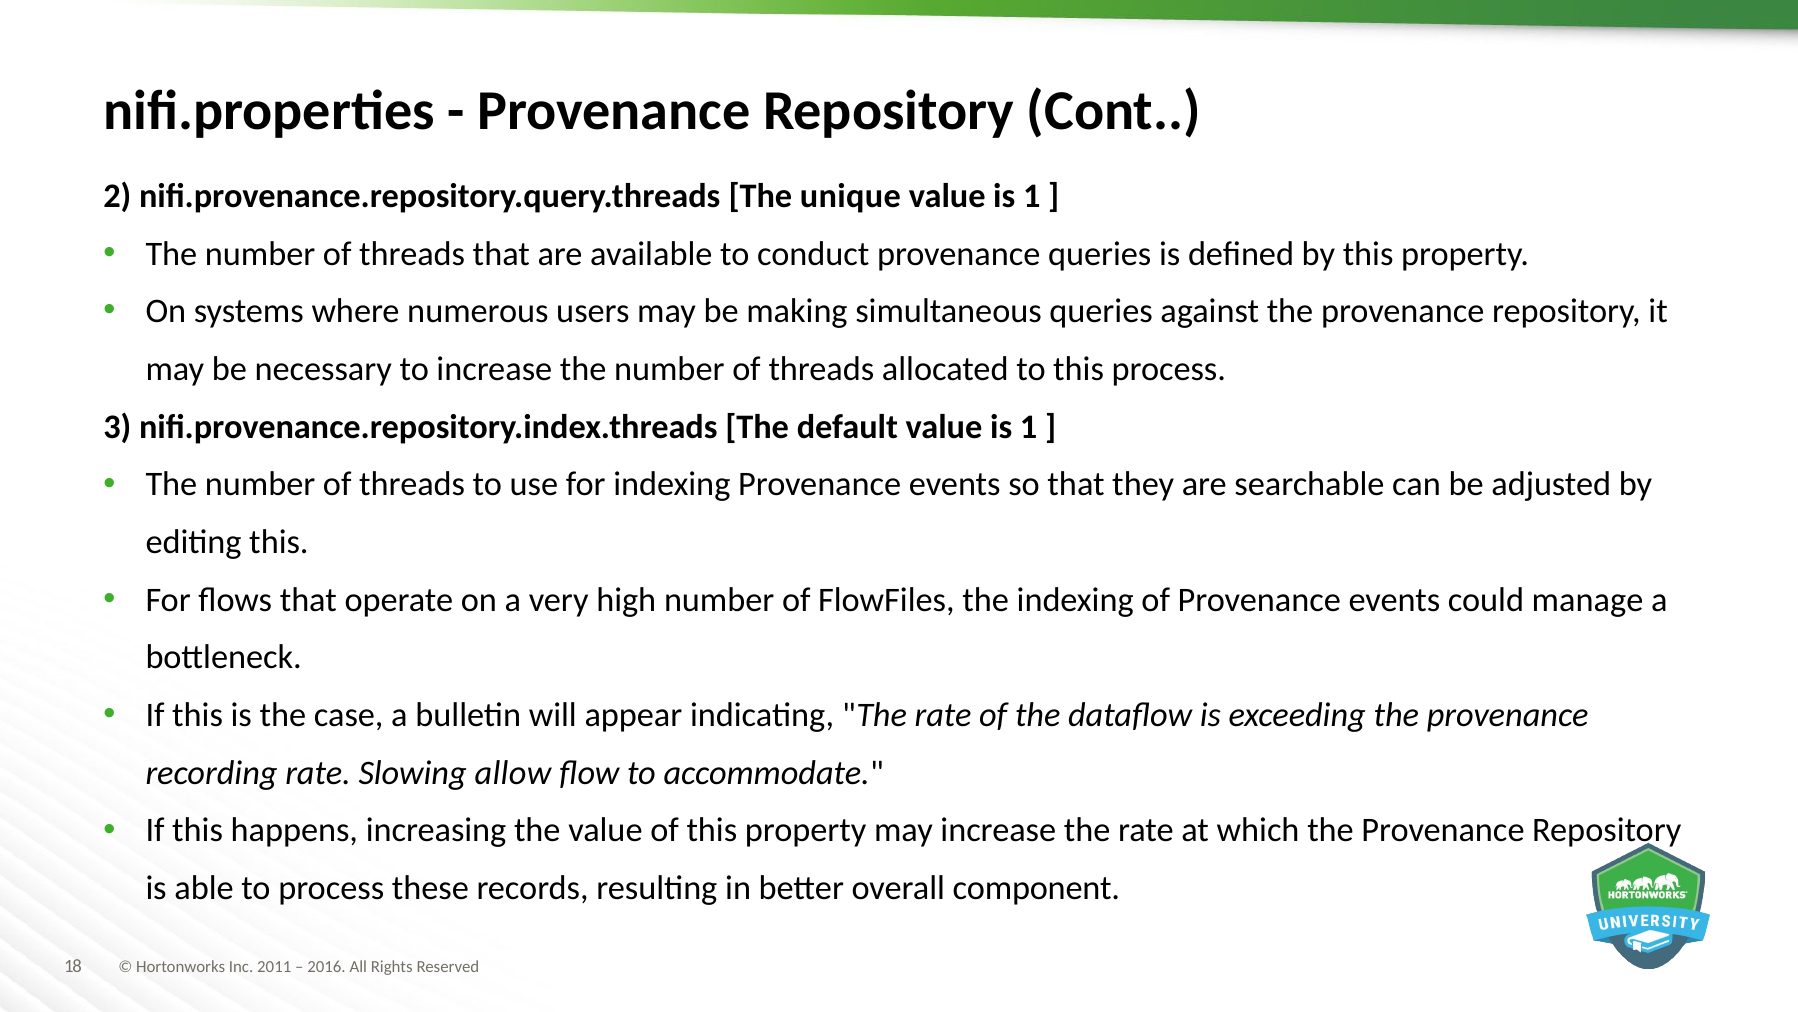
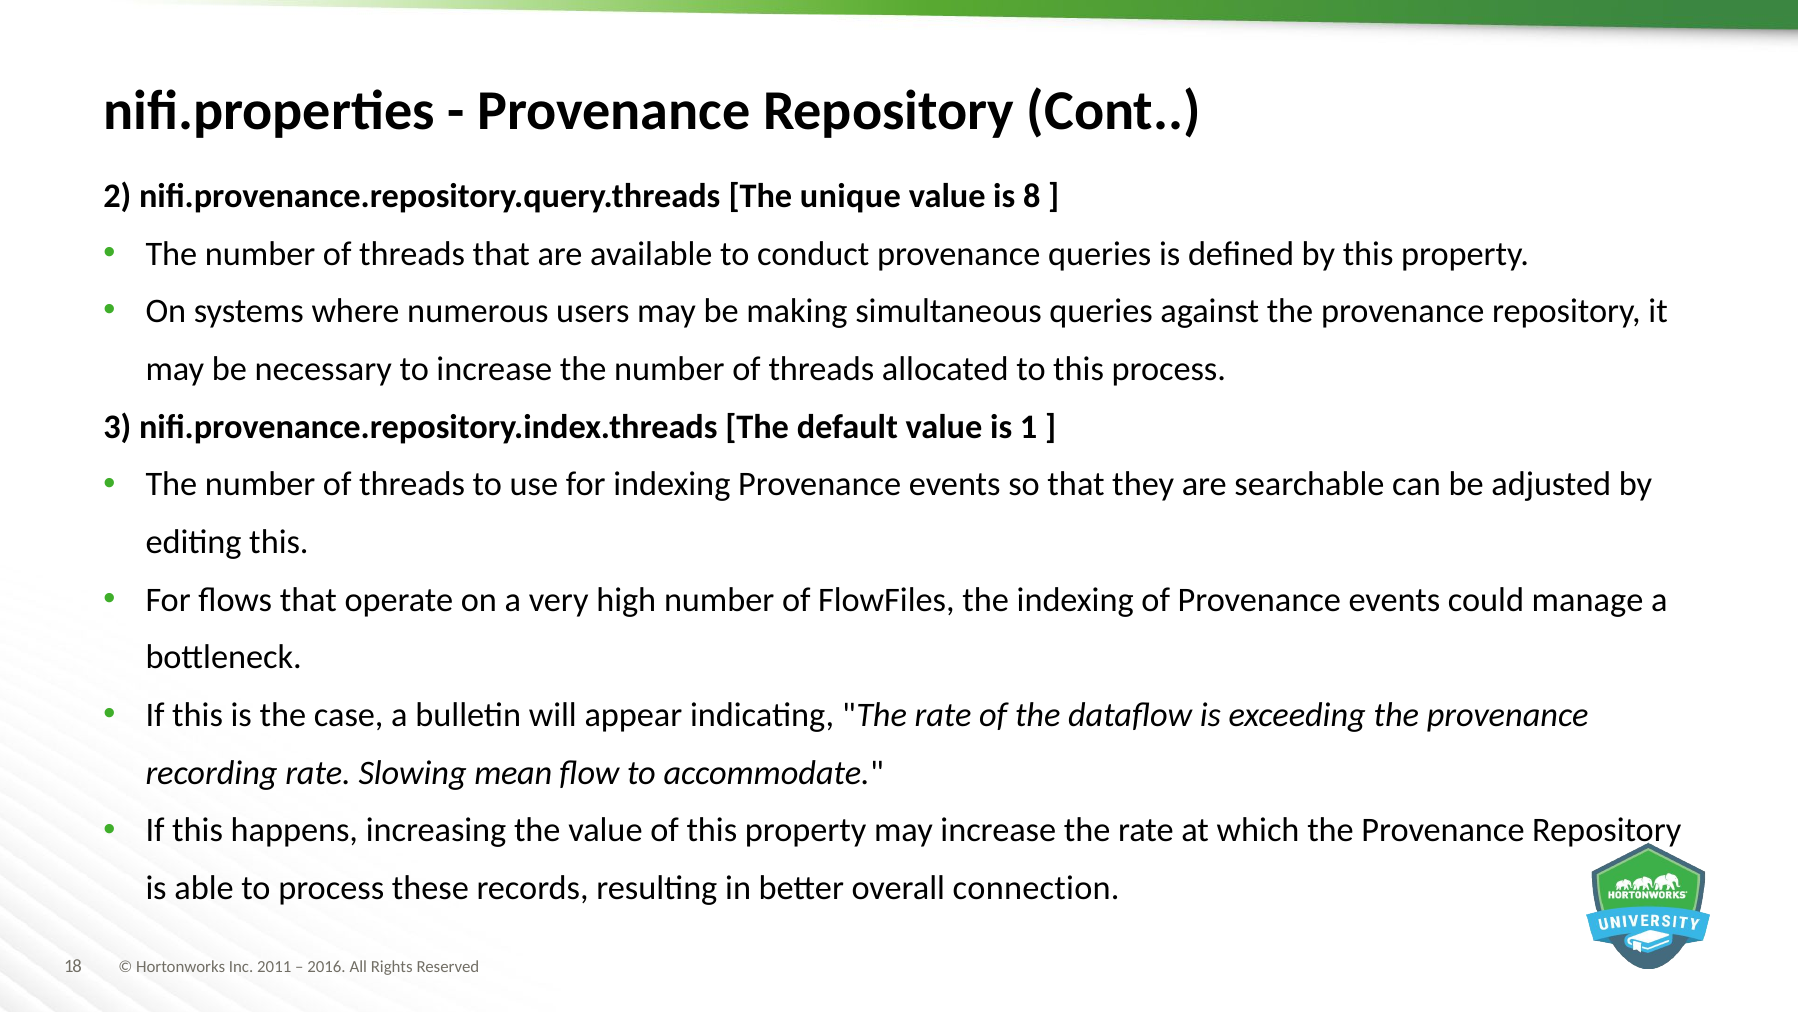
1: 1 -> 8 (1032, 196)
allow: allow -> mean (513, 772)
component: component -> connection (1036, 888)
